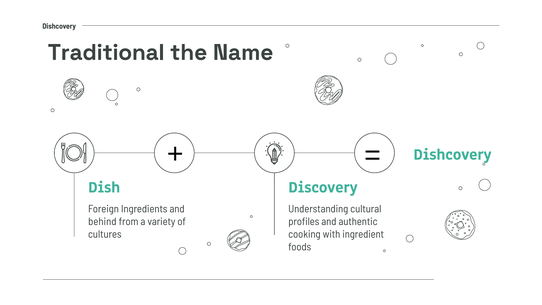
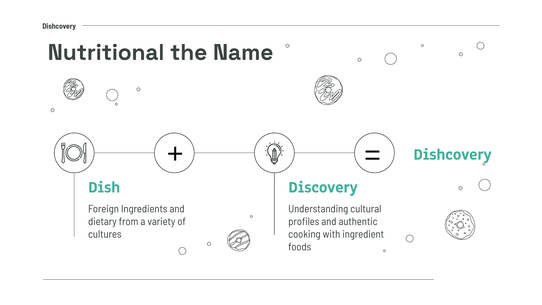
Traditional: Traditional -> Nutritional (106, 52)
behind: behind -> dietary (102, 222)
